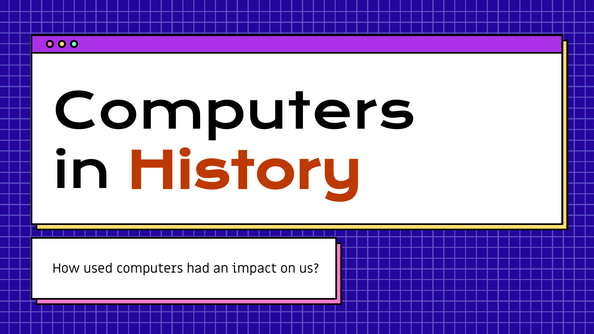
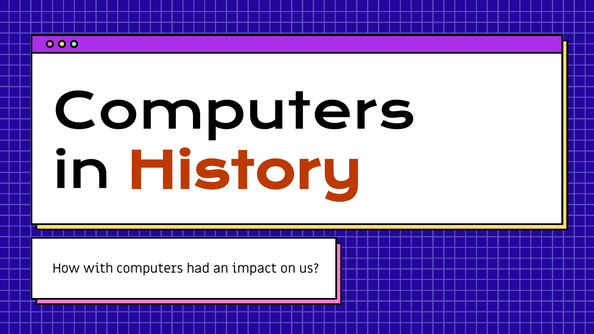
used: used -> with (98, 269)
